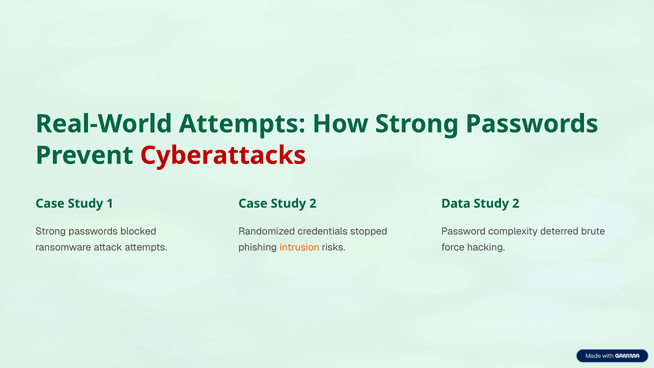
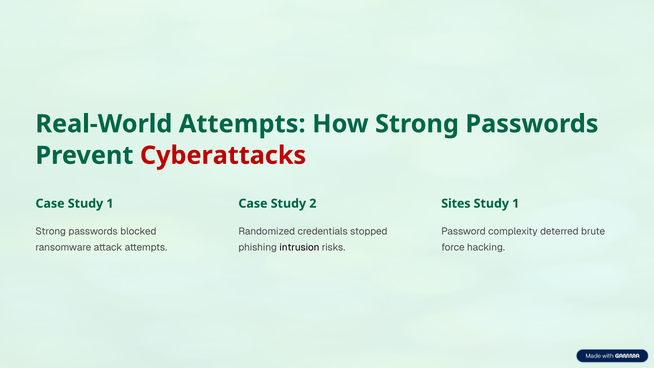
Data: Data -> Sites (456, 203)
2: 2 -> 1 (516, 203)
intrusion colour: orange -> black (299, 248)
